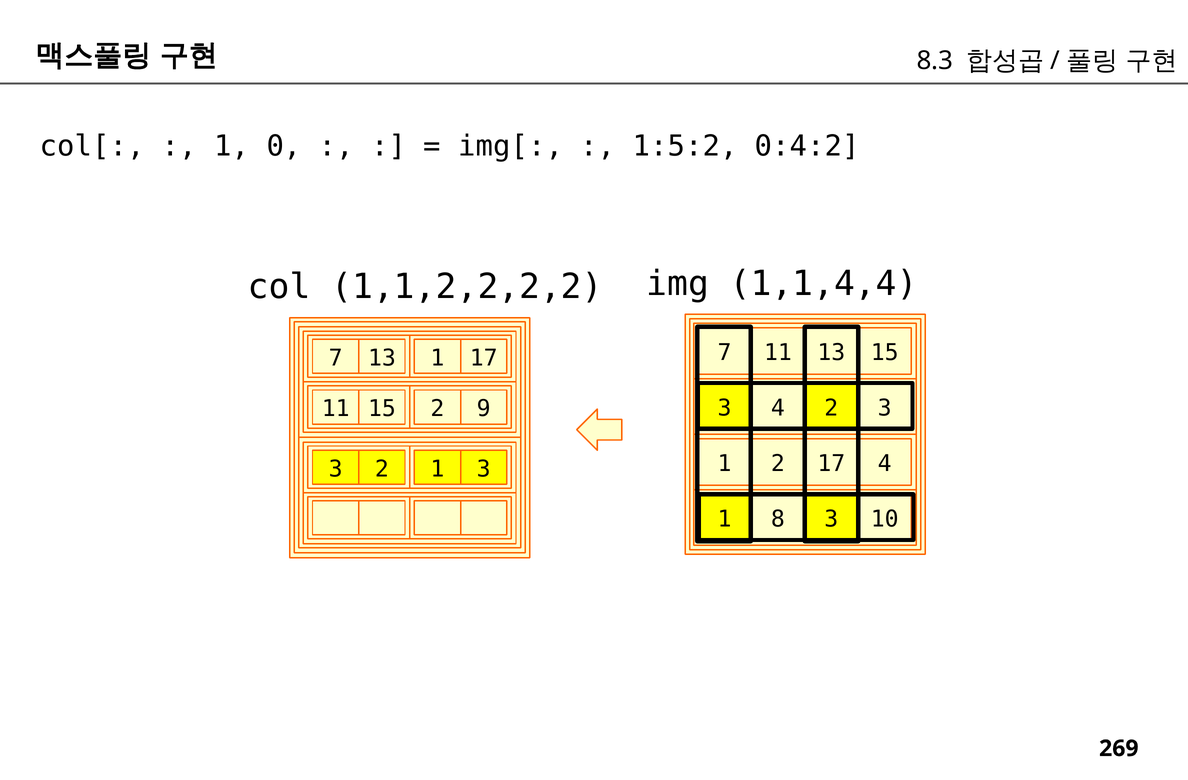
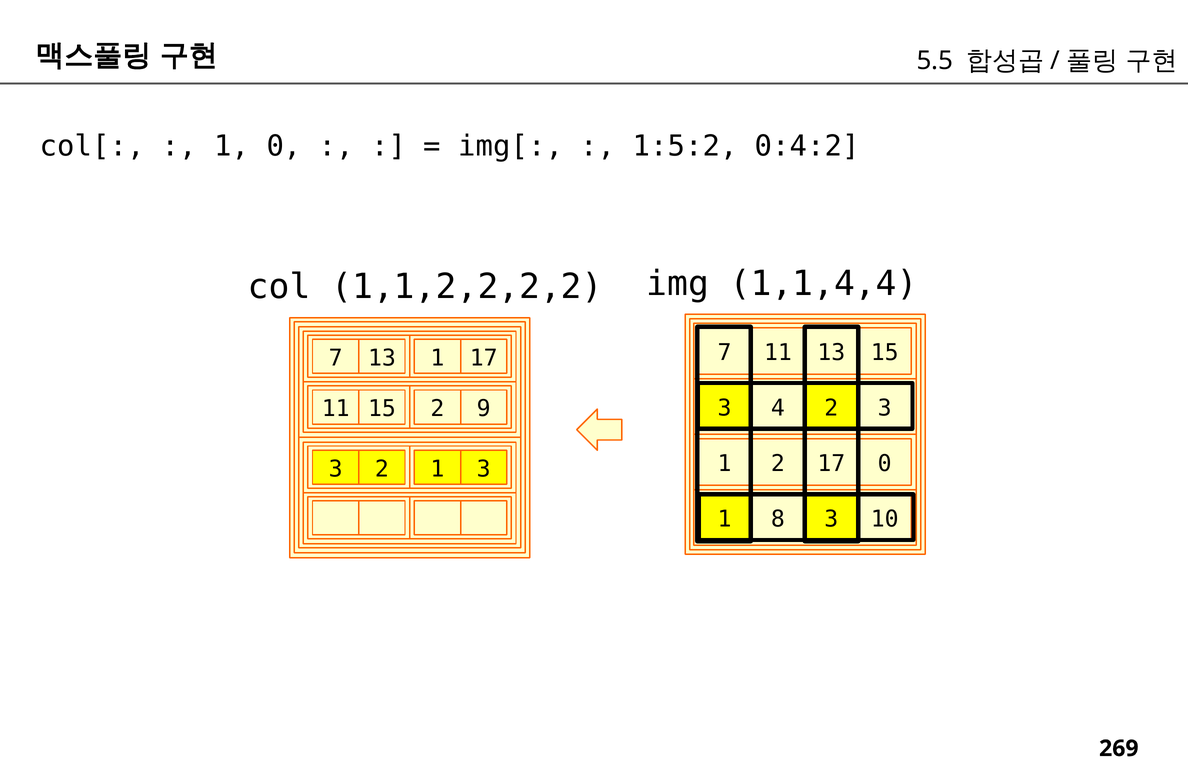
8.3: 8.3 -> 5.5 (935, 61)
17 4: 4 -> 0 (885, 464)
